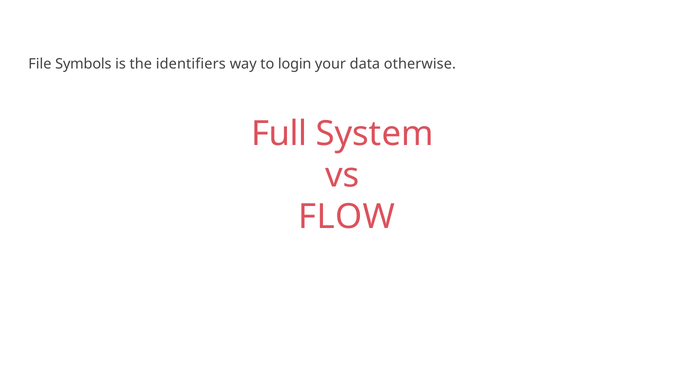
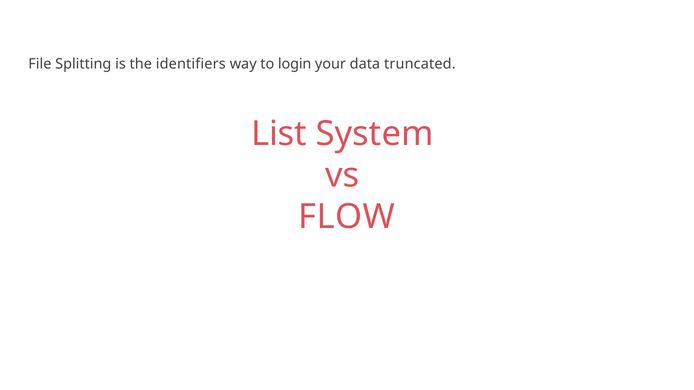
Symbols: Symbols -> Splitting (83, 64)
otherwise: otherwise -> truncated (420, 64)
Full: Full -> List (279, 134)
